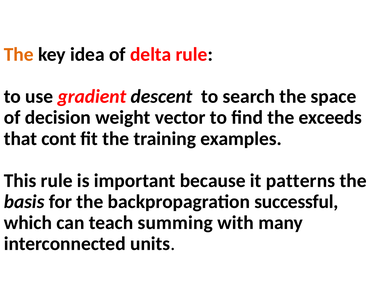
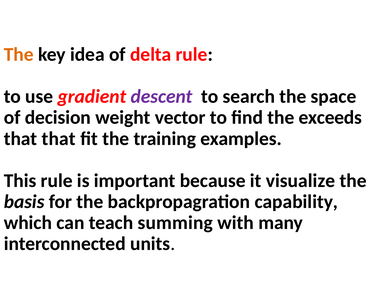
descent colour: black -> purple (162, 96)
that cont: cont -> that (59, 138)
patterns: patterns -> visualize (300, 180)
successful: successful -> capability (296, 201)
